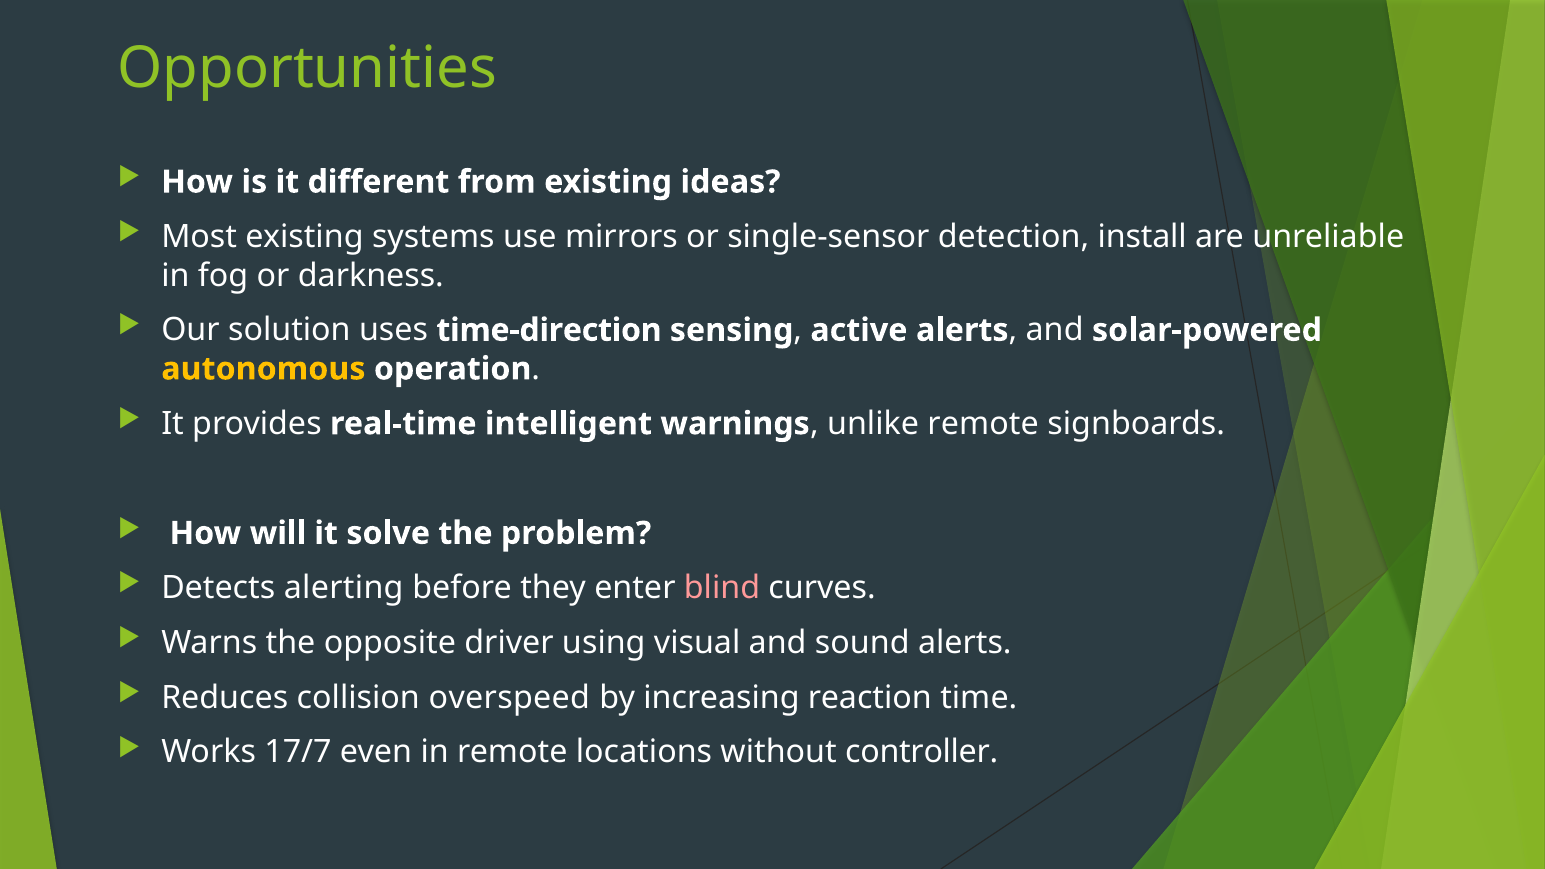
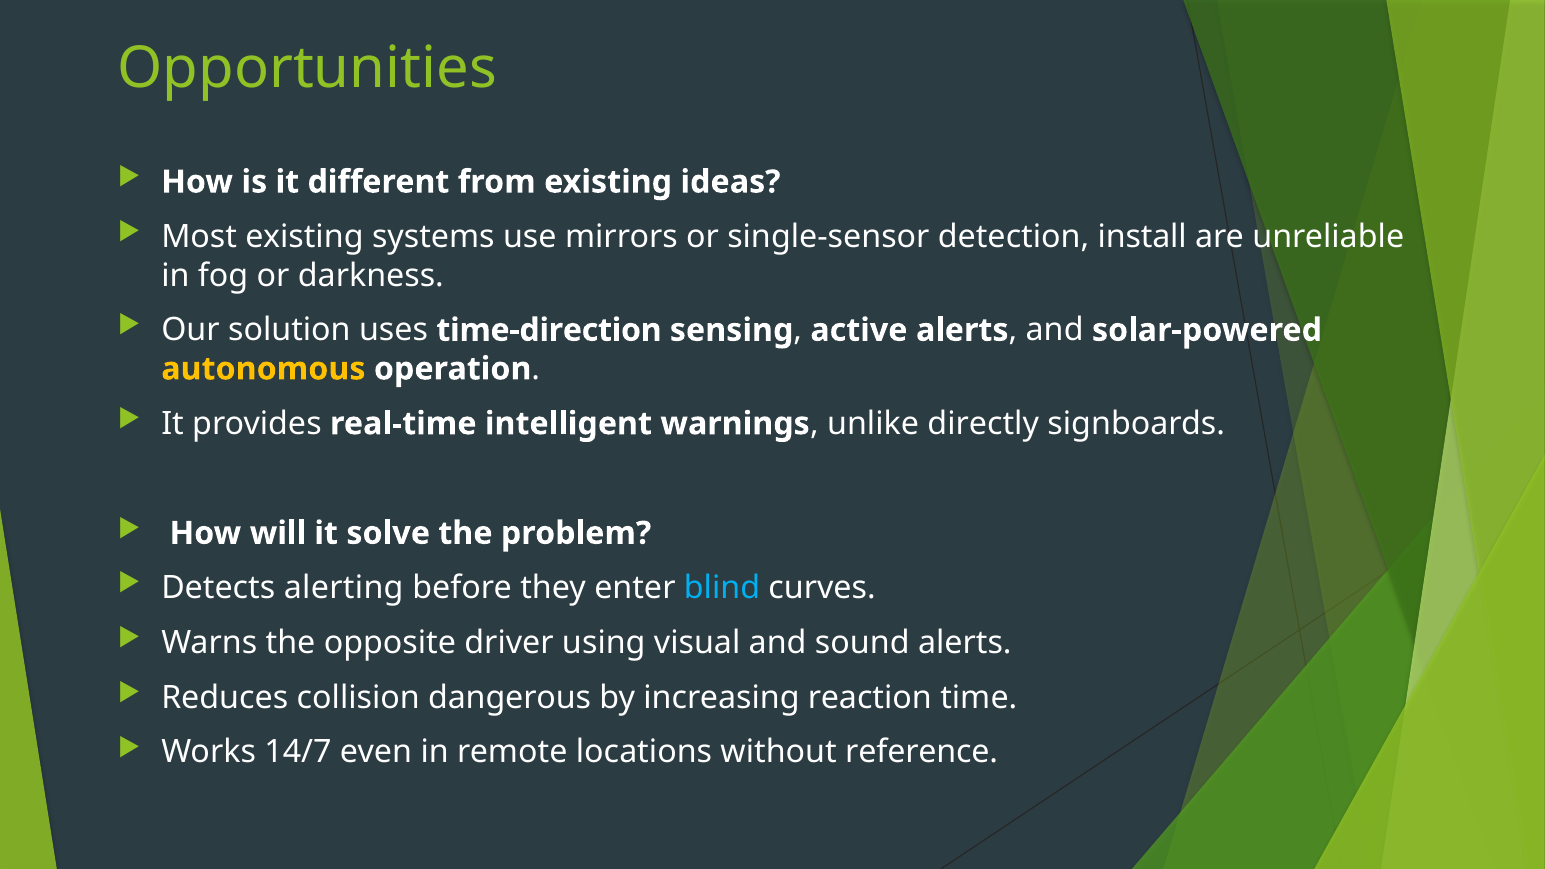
unlike remote: remote -> directly (983, 424)
blind colour: pink -> light blue (722, 588)
overspeed: overspeed -> dangerous (510, 698)
17/7: 17/7 -> 14/7 (298, 752)
controller: controller -> reference (922, 752)
